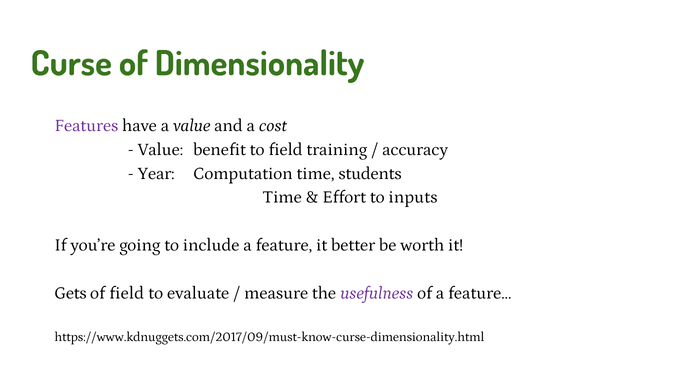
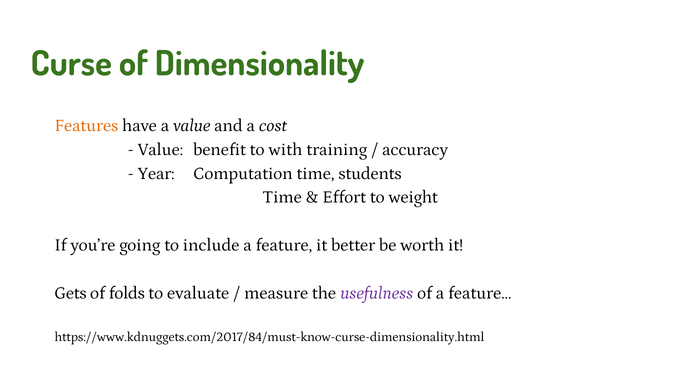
Features colour: purple -> orange (86, 125)
to field: field -> with (285, 149)
inputs: inputs -> weight (413, 197)
of field: field -> folds (127, 293)
https://www.kdnuggets.com/2017/09/must-know-curse-dimensionality.html: https://www.kdnuggets.com/2017/09/must-know-curse-dimensionality.html -> https://www.kdnuggets.com/2017/84/must-know-curse-dimensionality.html (269, 337)
